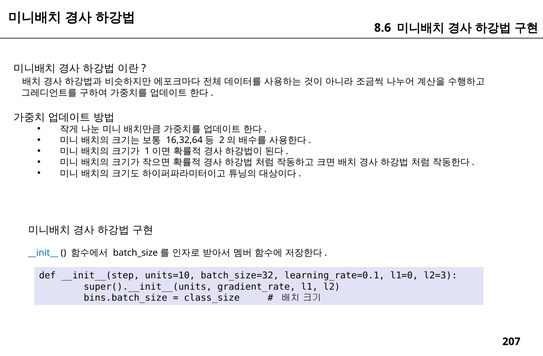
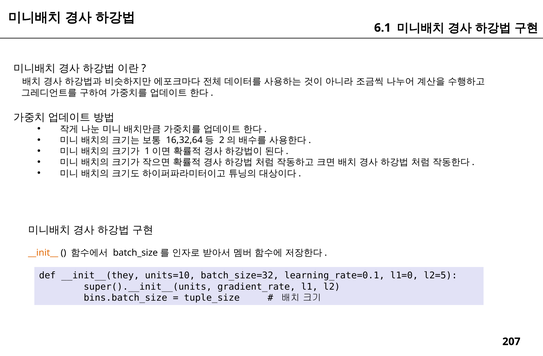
8.6: 8.6 -> 6.1 (383, 28)
__init__ colour: blue -> orange (43, 253)
__init__(step: __init__(step -> __init__(they (100, 276)
l2=3: l2=3 -> l2=5 (441, 276)
class_size: class_size -> tuple_size (212, 298)
